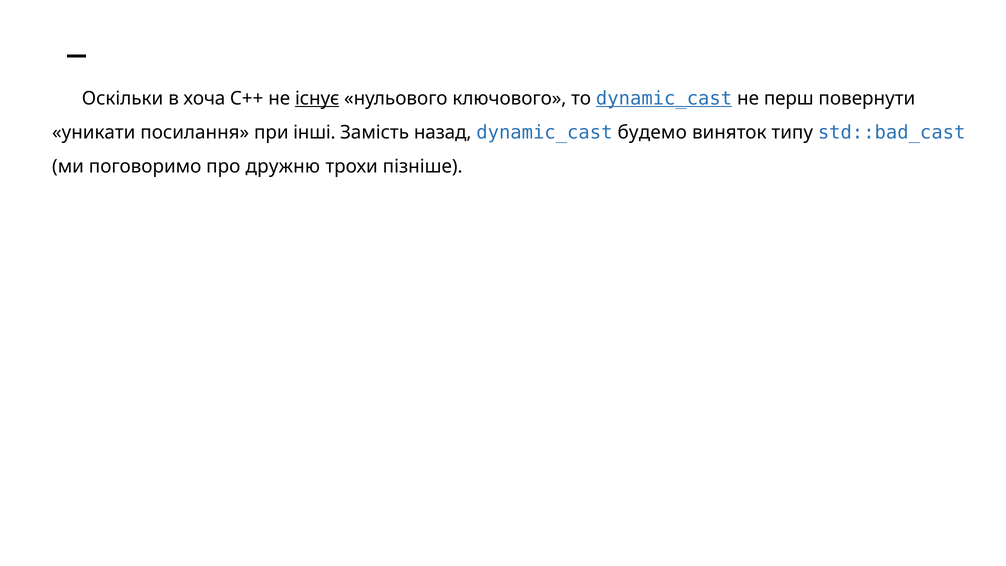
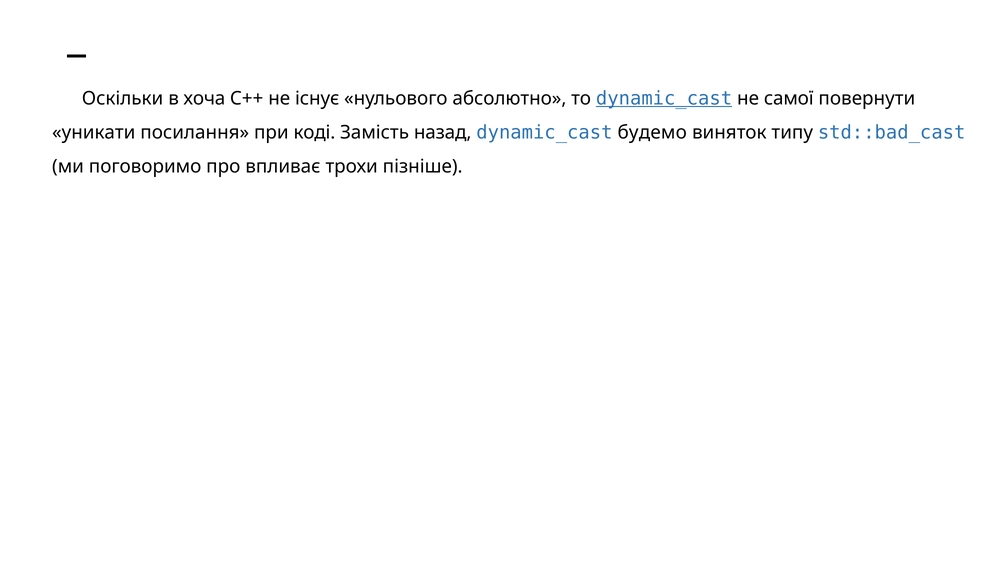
існує underline: present -> none (317, 98)
ключового: ключового -> абсолютно (509, 98)
перш: перш -> самої (789, 98)
інші: інші -> коді (314, 132)
дружню: дружню -> впливає (283, 166)
